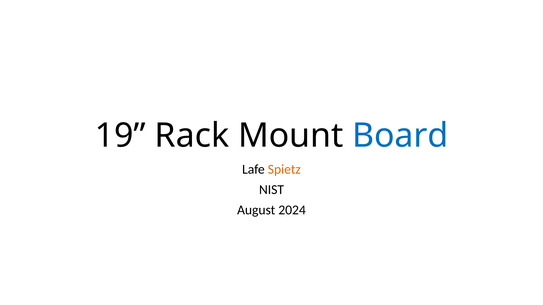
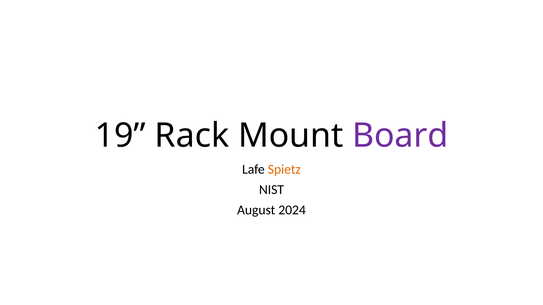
Board colour: blue -> purple (400, 136)
